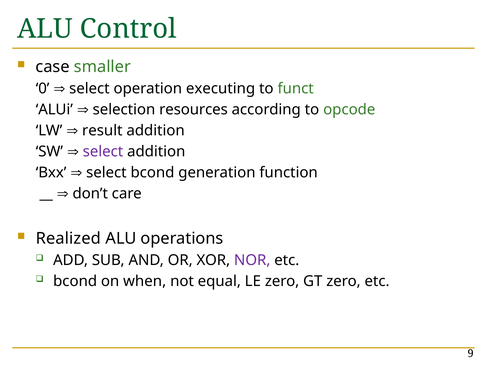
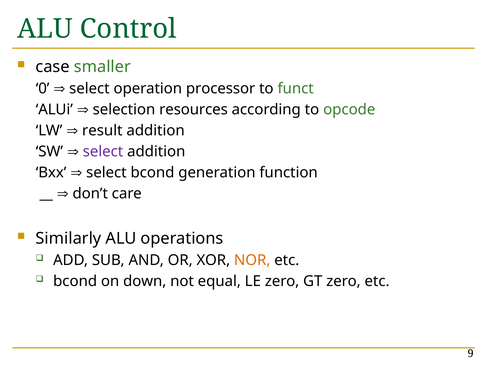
executing: executing -> processor (221, 89)
Realized: Realized -> Similarly (68, 239)
NOR colour: purple -> orange (252, 260)
when: when -> down (145, 281)
